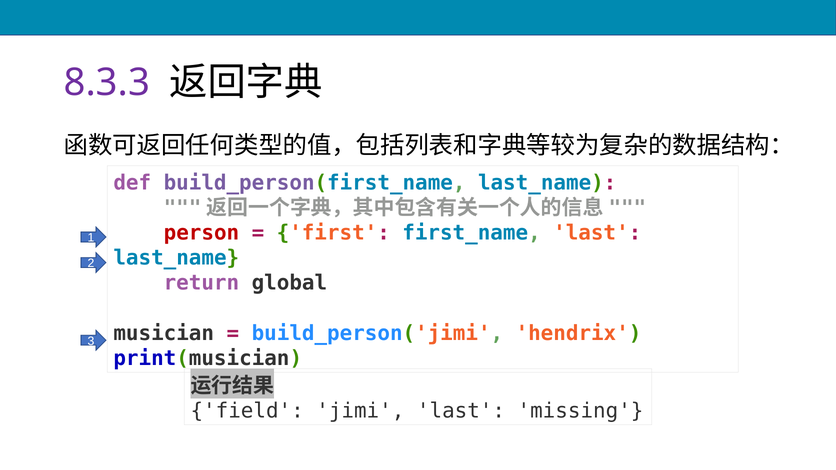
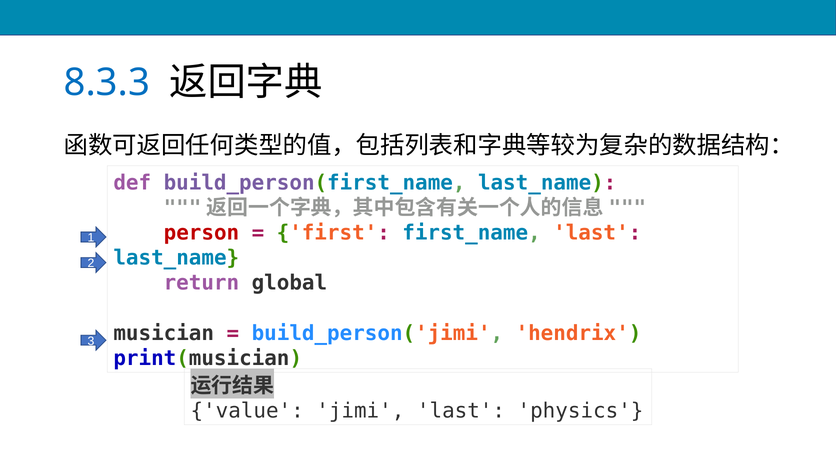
8.3.3 colour: purple -> blue (107, 83)
field: field -> value (247, 411)
missing: missing -> physics (581, 411)
